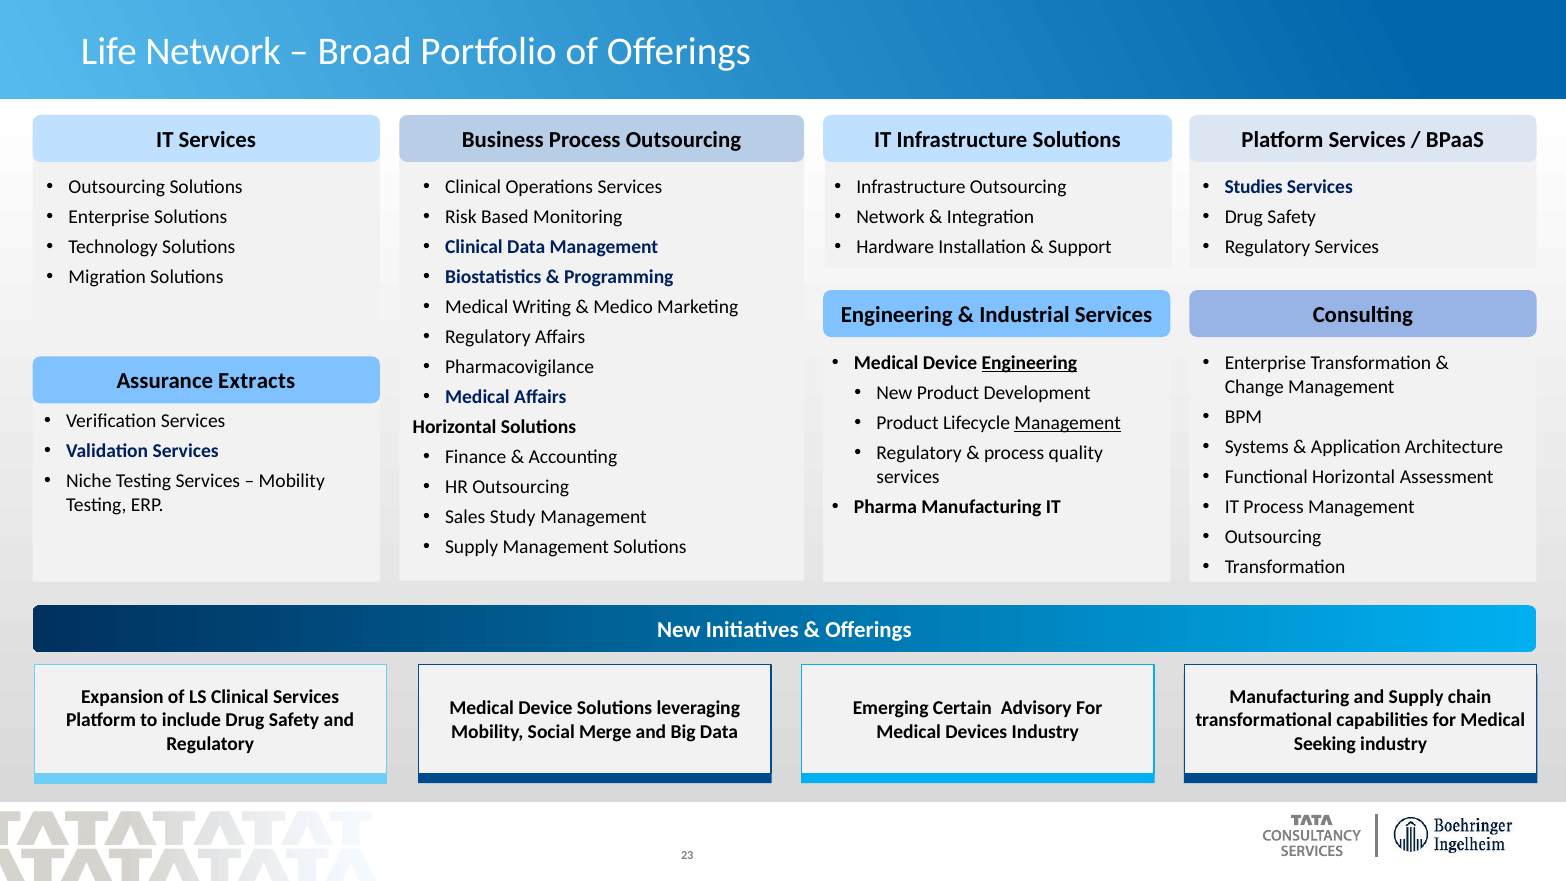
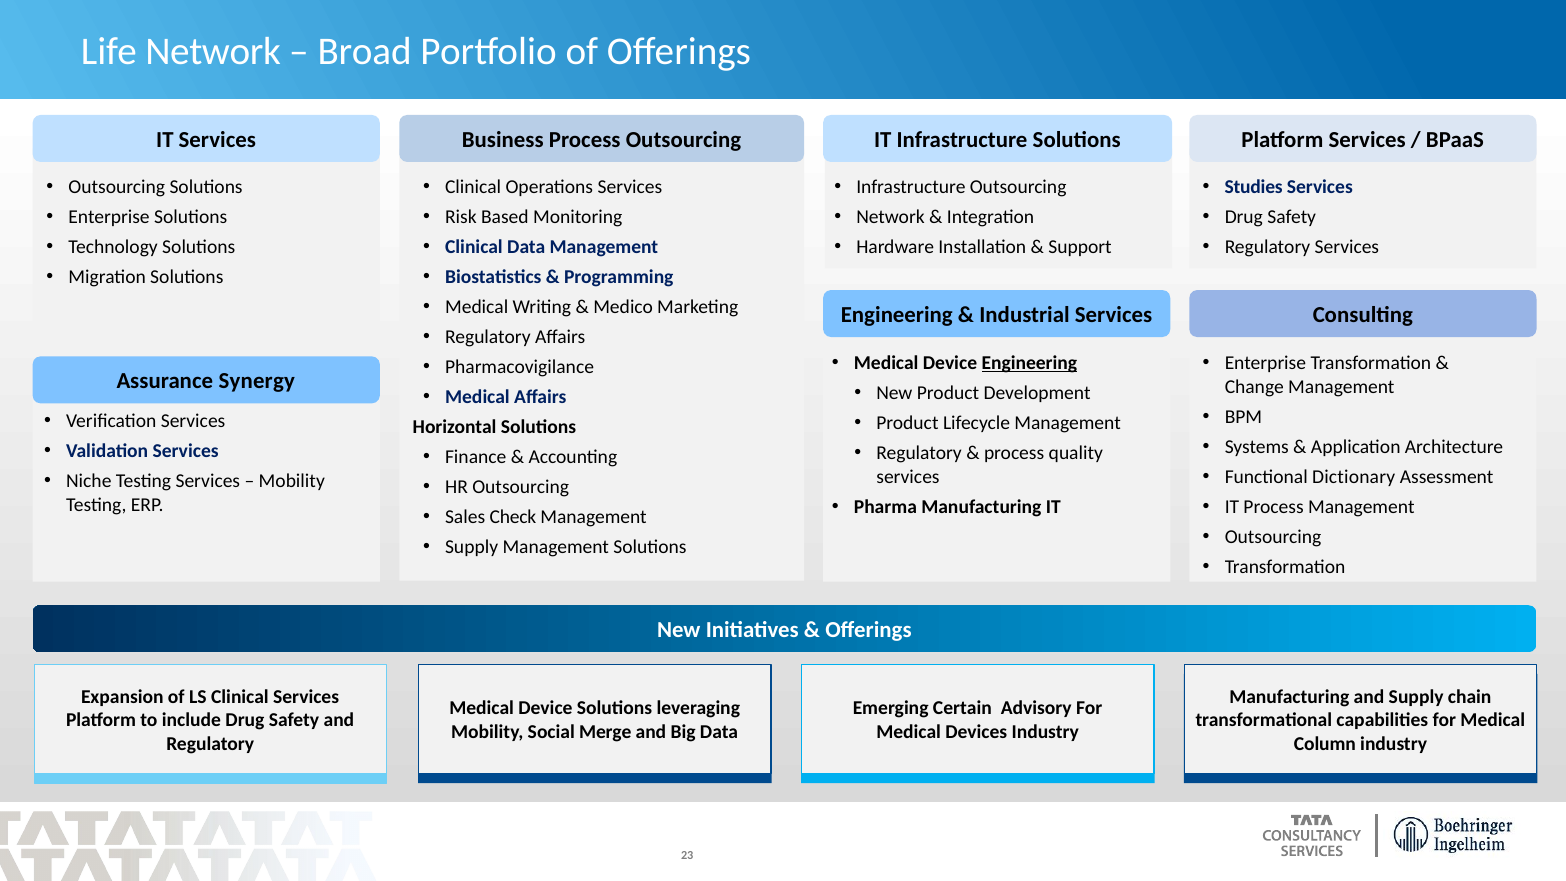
Extracts: Extracts -> Synergy (257, 381)
Management underline: present -> none (1068, 423)
Functional Horizontal: Horizontal -> Dictionary (1354, 477)
Study: Study -> Check (513, 517)
Seeking: Seeking -> Column (1325, 744)
